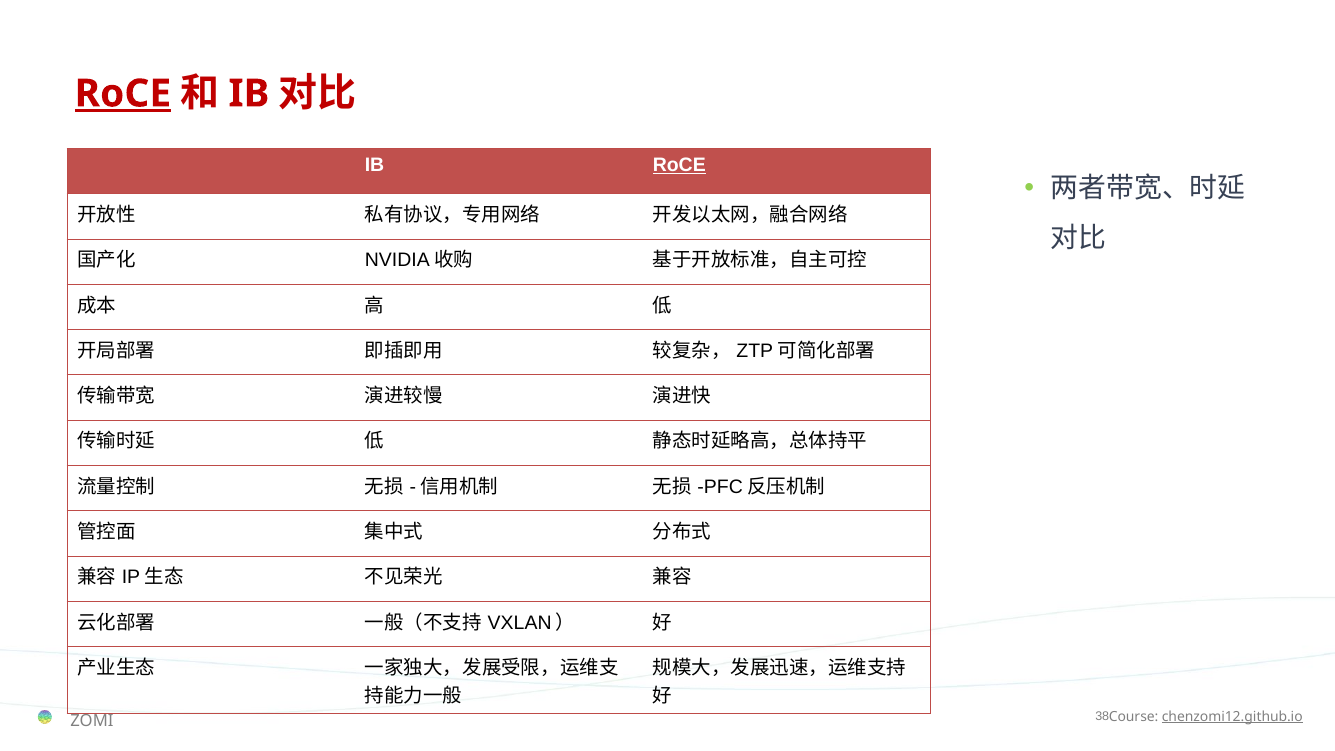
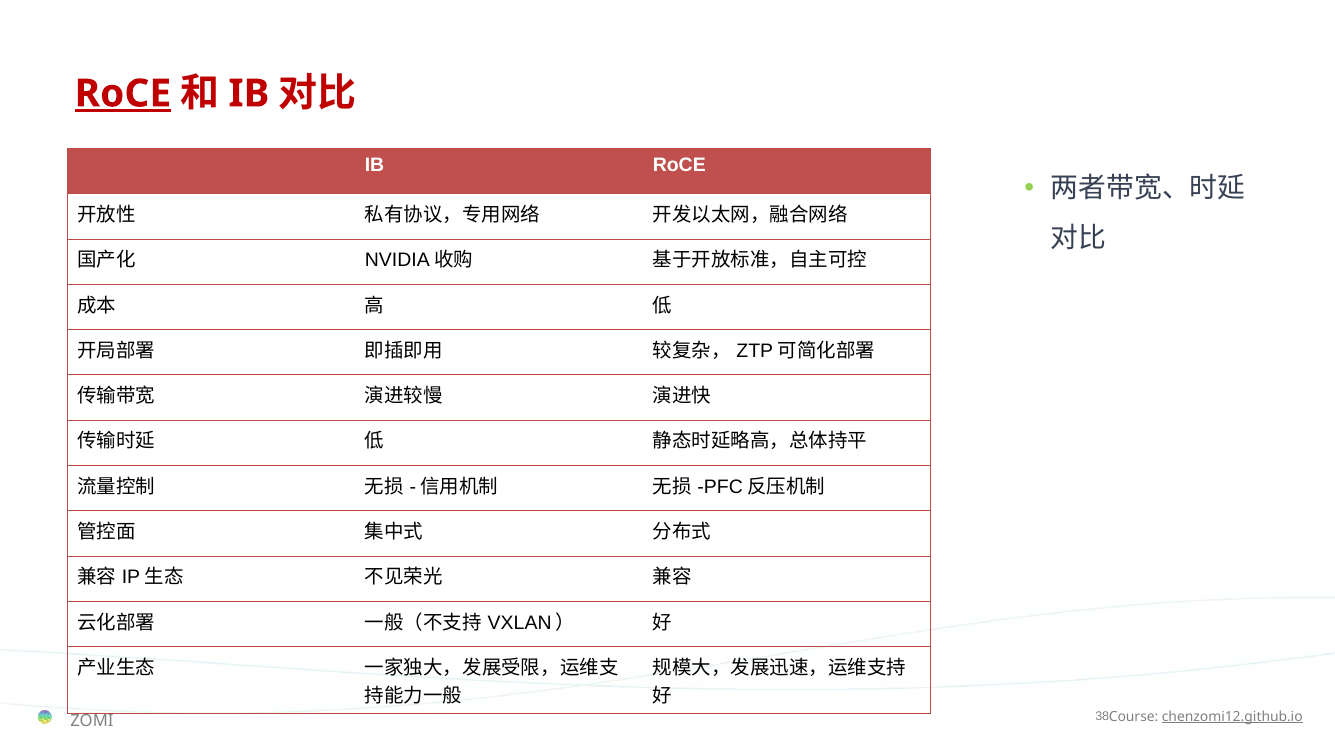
RoCE underline: present -> none (679, 165)
